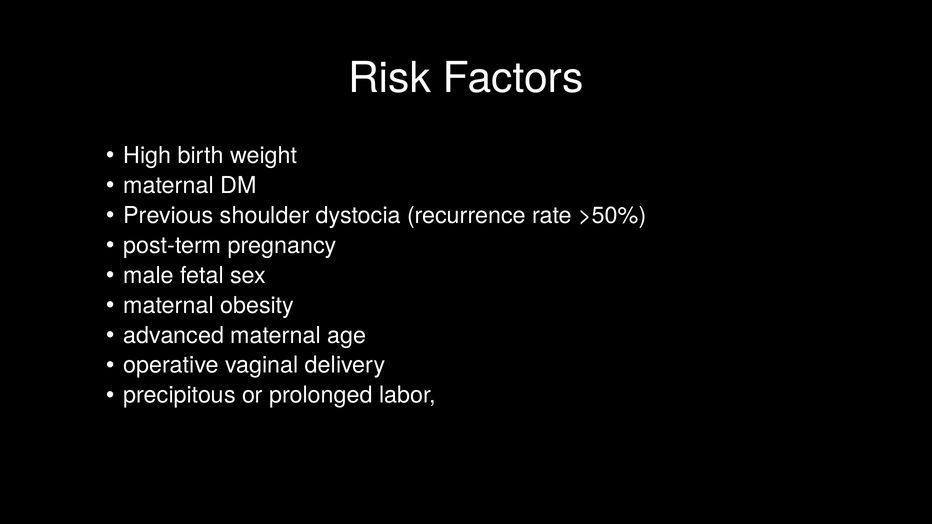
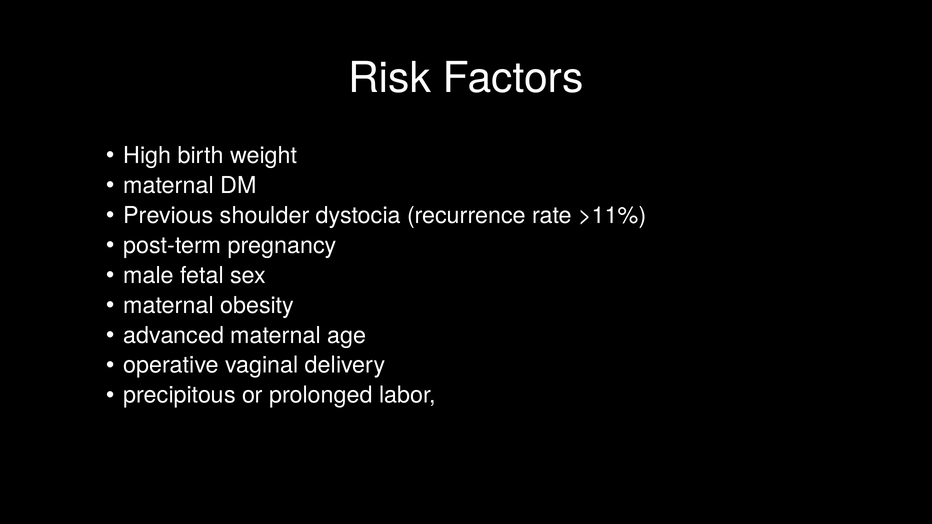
>50%: >50% -> >11% (612, 215)
